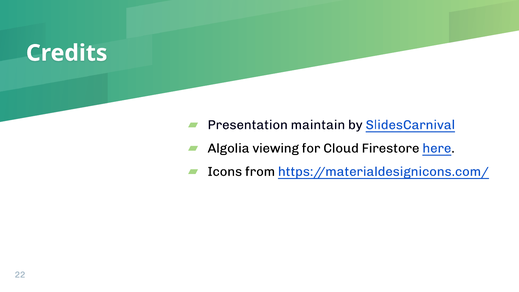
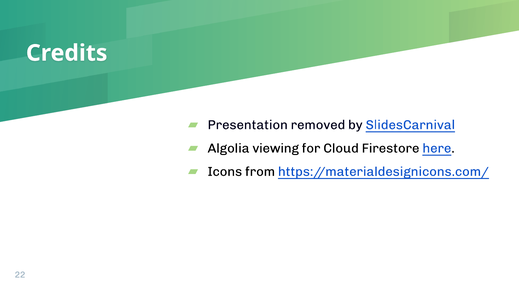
maintain: maintain -> removed (318, 125)
